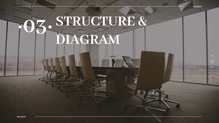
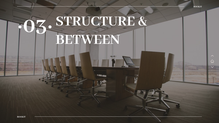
DIAGRAM: DIAGRAM -> BETWEEN (88, 39)
